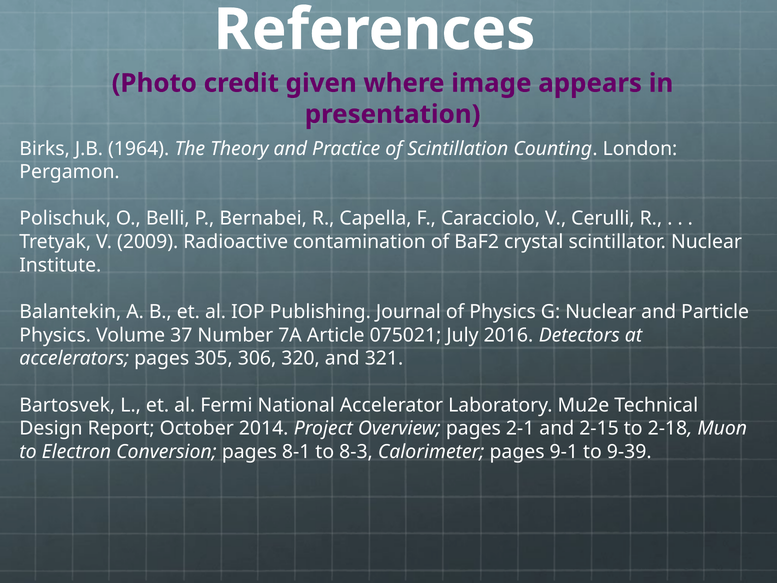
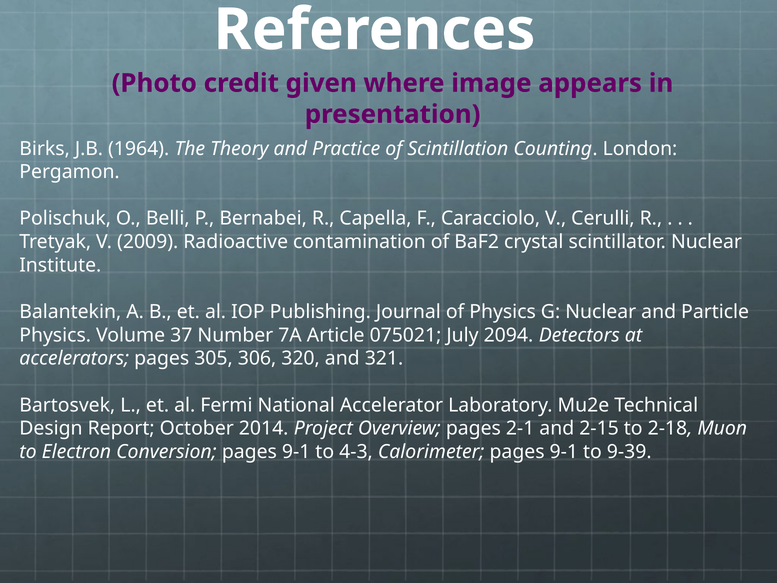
2016: 2016 -> 2094 (508, 335)
Conversion pages 8-1: 8-1 -> 9-1 (296, 452)
8-3: 8-3 -> 4-3 (356, 452)
